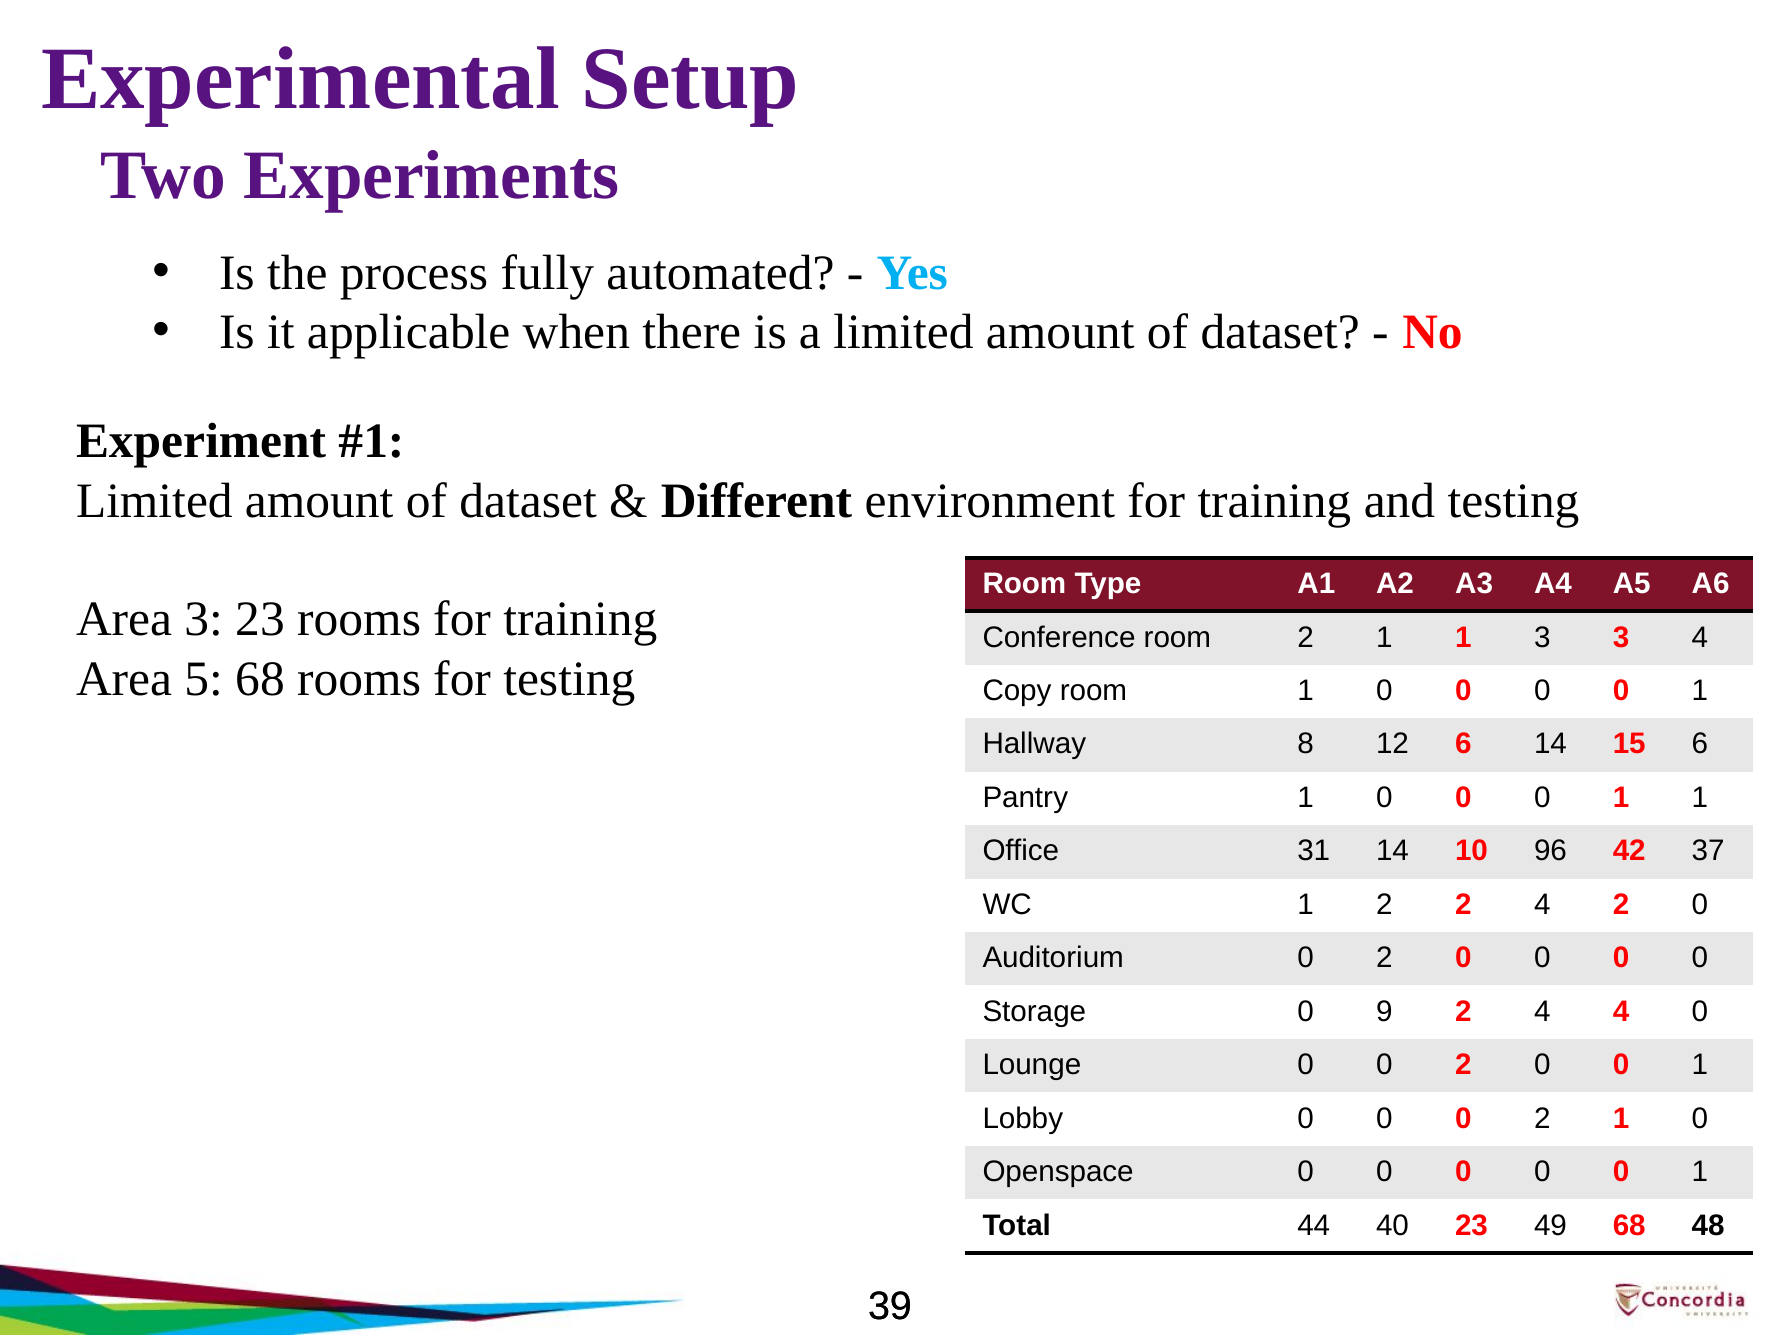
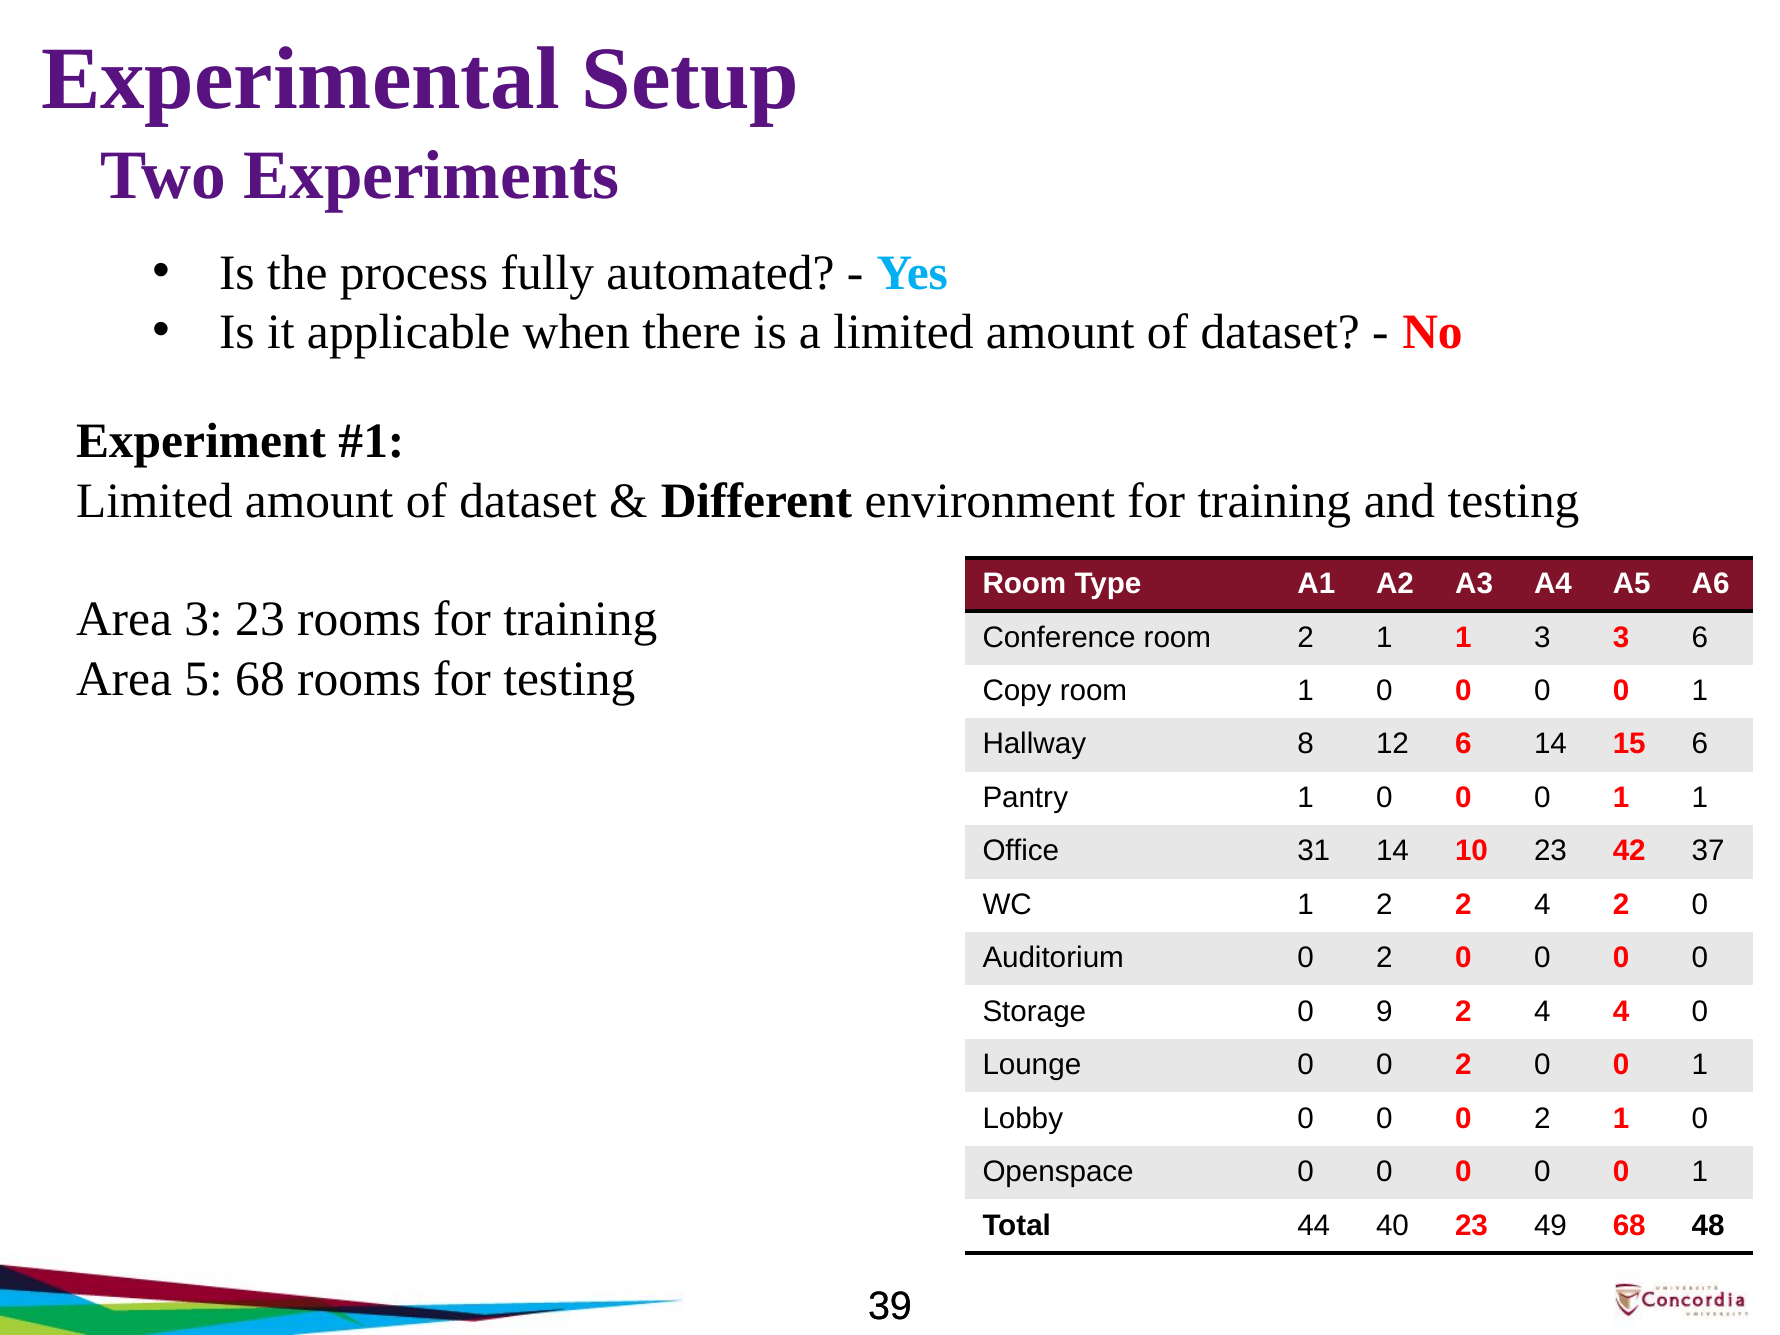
3 4: 4 -> 6 (1700, 637)
10 96: 96 -> 23 (1550, 851)
